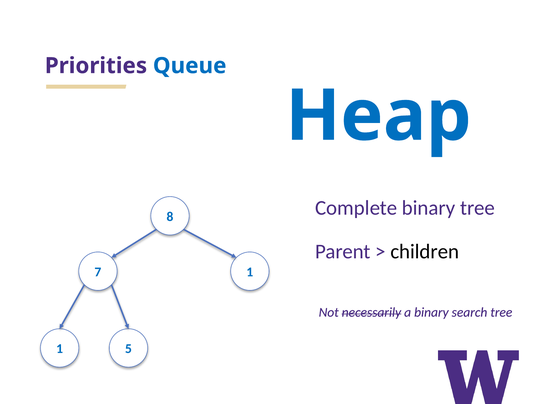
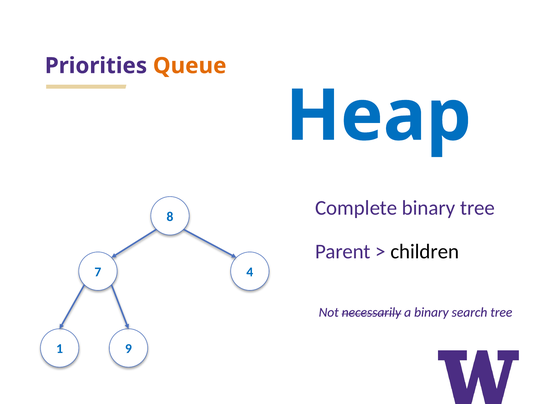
Queue colour: blue -> orange (190, 66)
7 1: 1 -> 4 (250, 272)
5: 5 -> 9 (128, 348)
